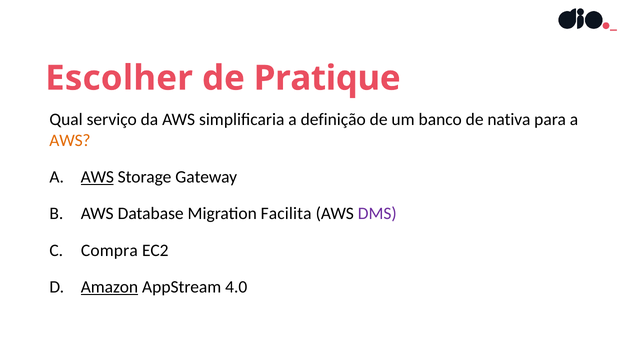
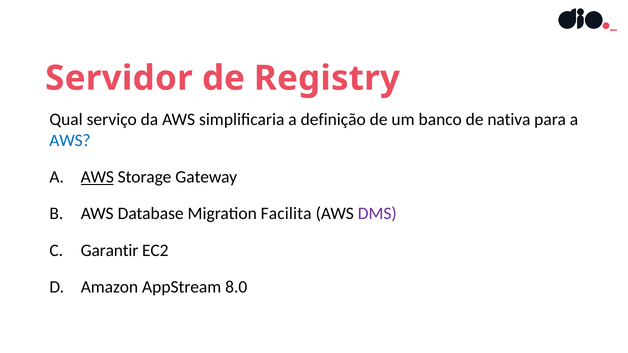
Escolher: Escolher -> Servidor (119, 78)
Pratique: Pratique -> Registry (327, 78)
AWS colour: orange -> blue (70, 141)
Compra: Compra -> Garantir (110, 251)
Amazon underline: present -> none (109, 287)
4.0: 4.0 -> 8.0 (236, 287)
